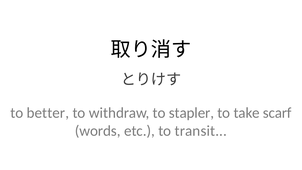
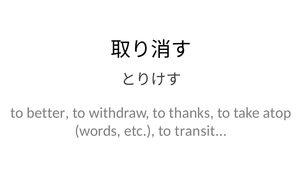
stapler: stapler -> thanks (191, 113)
scarf: scarf -> atop (277, 113)
